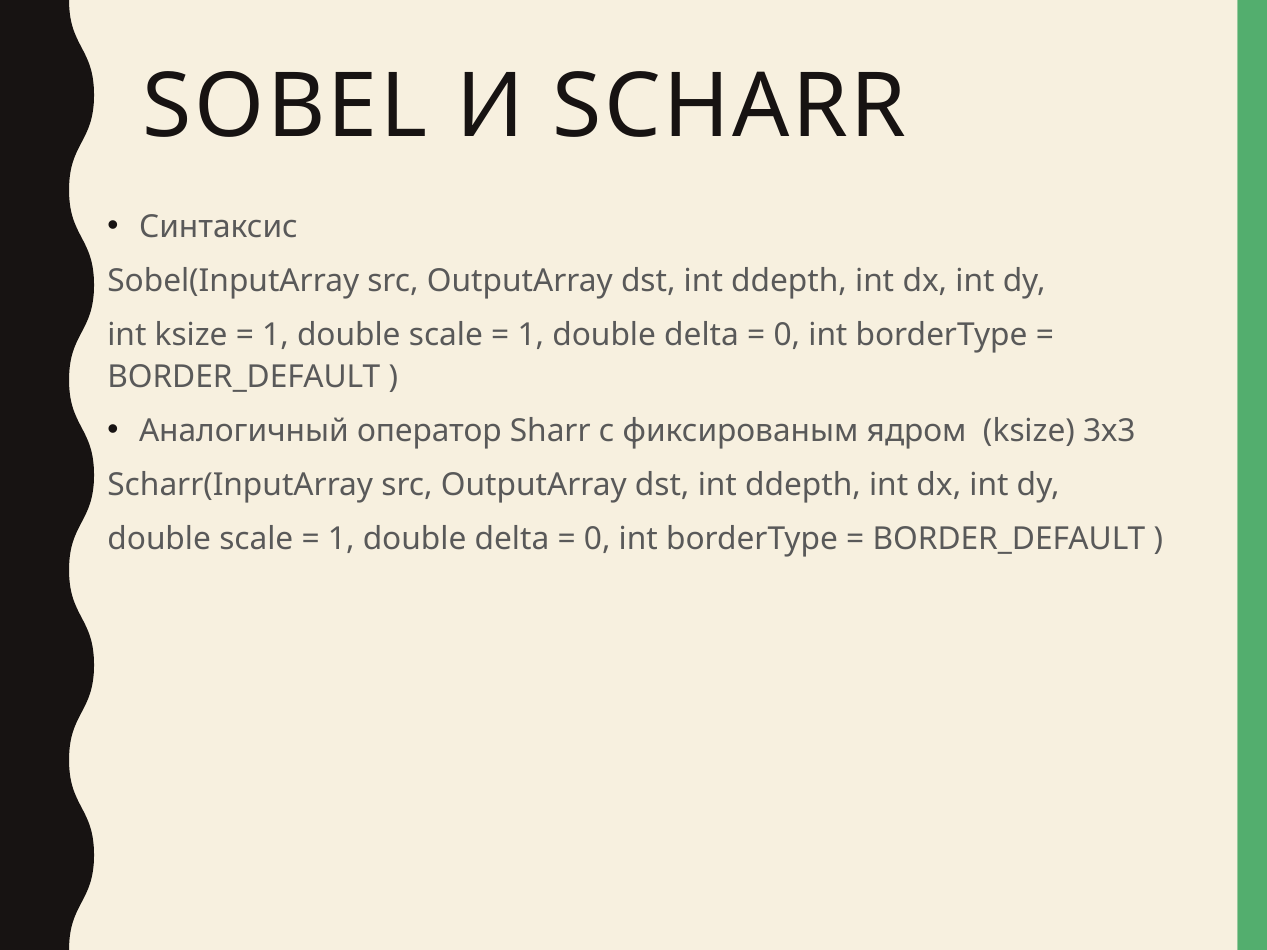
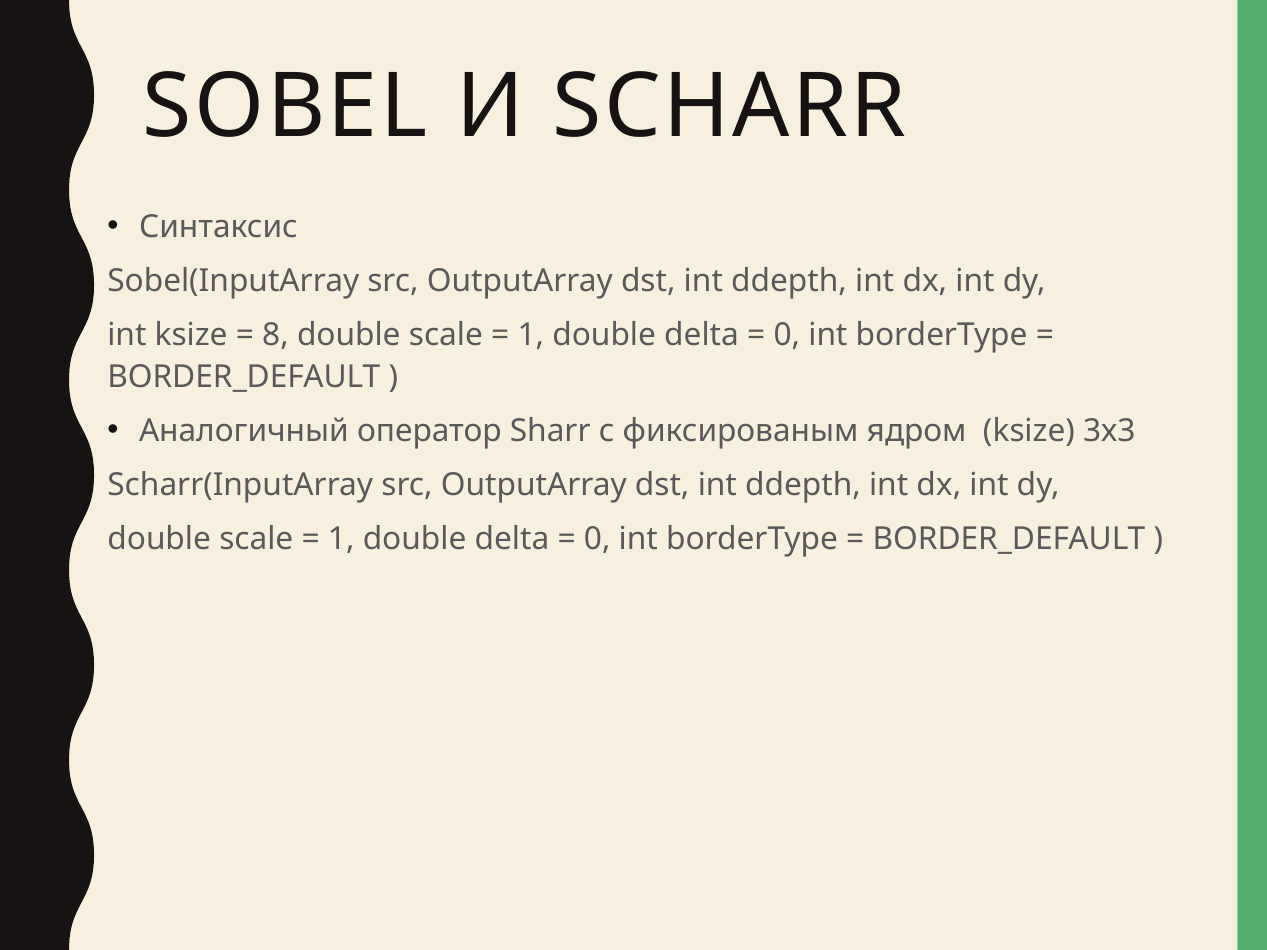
1: 1 -> 8 (275, 335)
